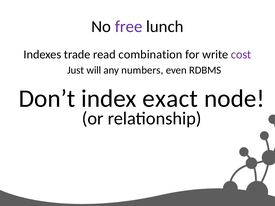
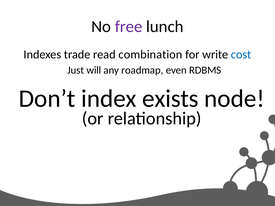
cost colour: purple -> blue (241, 55)
numbers: numbers -> roadmap (142, 70)
exact: exact -> exists (170, 99)
